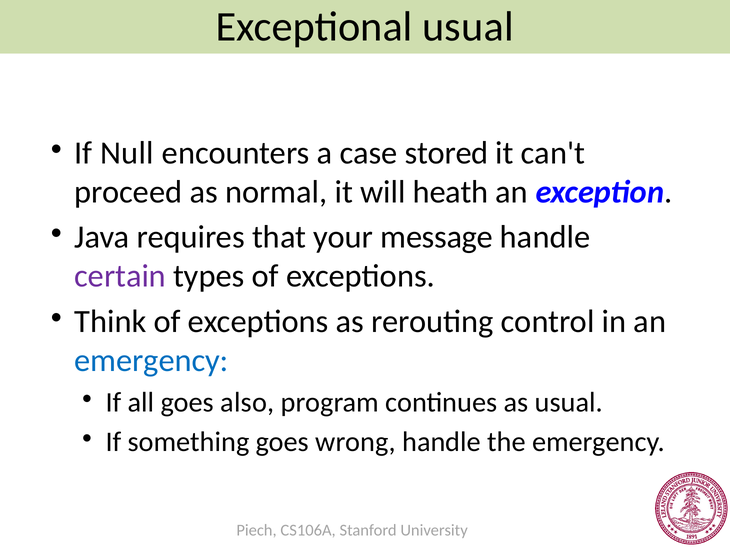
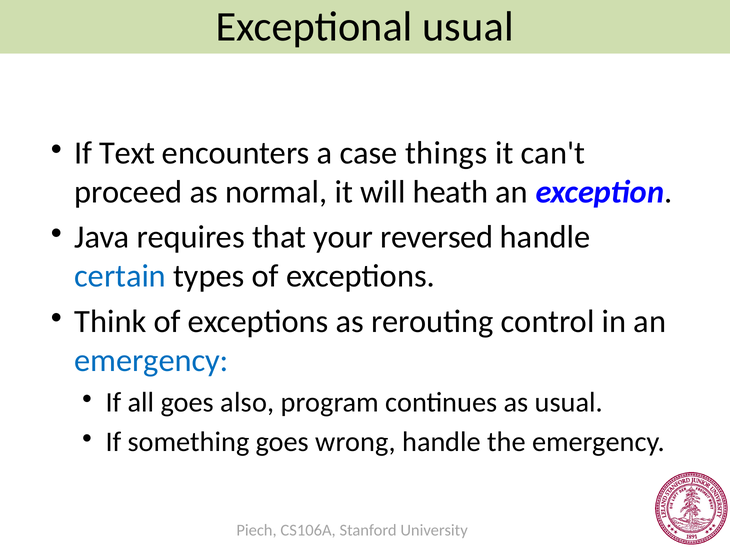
Null: Null -> Text (127, 153)
stored: stored -> things (446, 153)
message: message -> reversed (437, 237)
certain colour: purple -> blue (120, 276)
